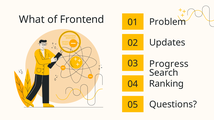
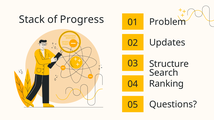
What: What -> Stack (32, 20)
Frontend: Frontend -> Progress (82, 20)
Progress: Progress -> Structure (169, 64)
